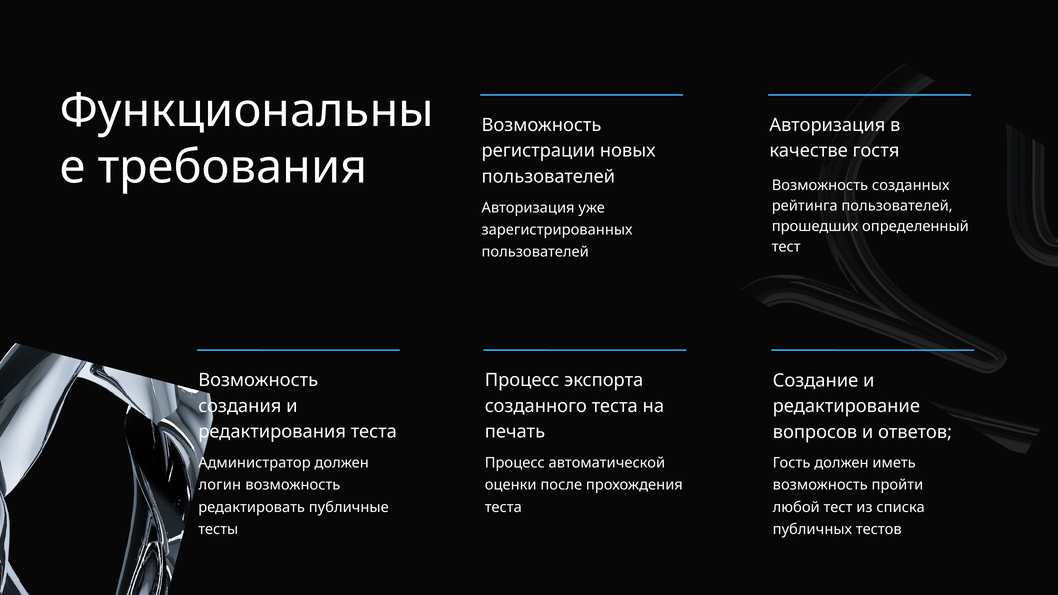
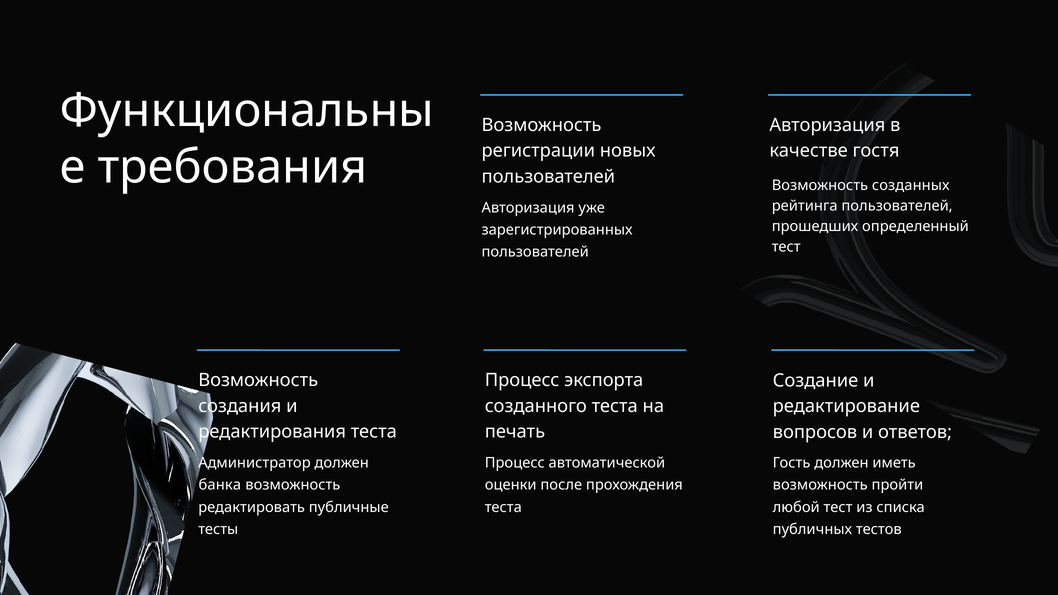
логин: логин -> банка (220, 485)
